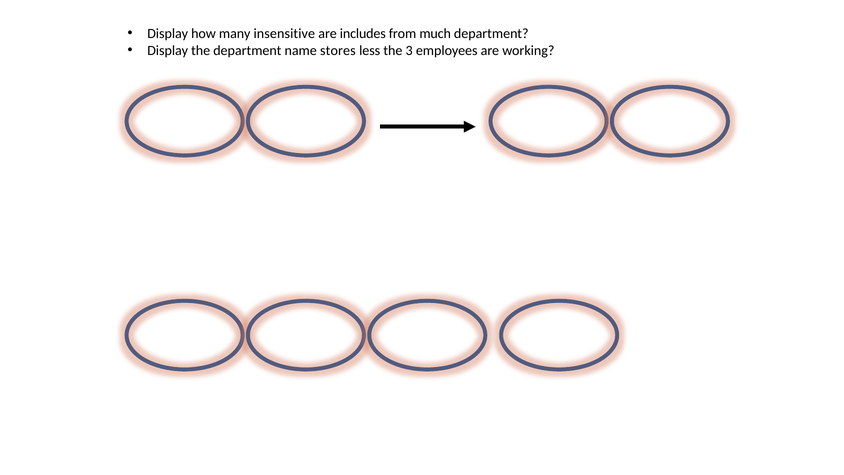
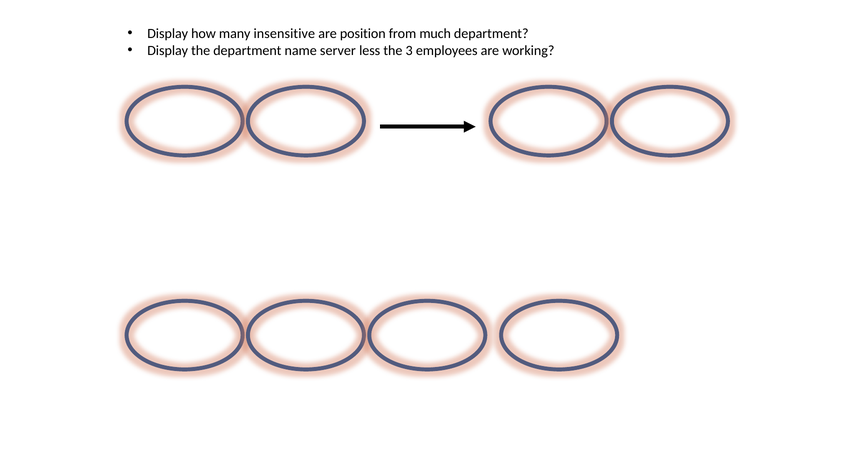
includes: includes -> position (363, 34)
stores: stores -> server (338, 51)
